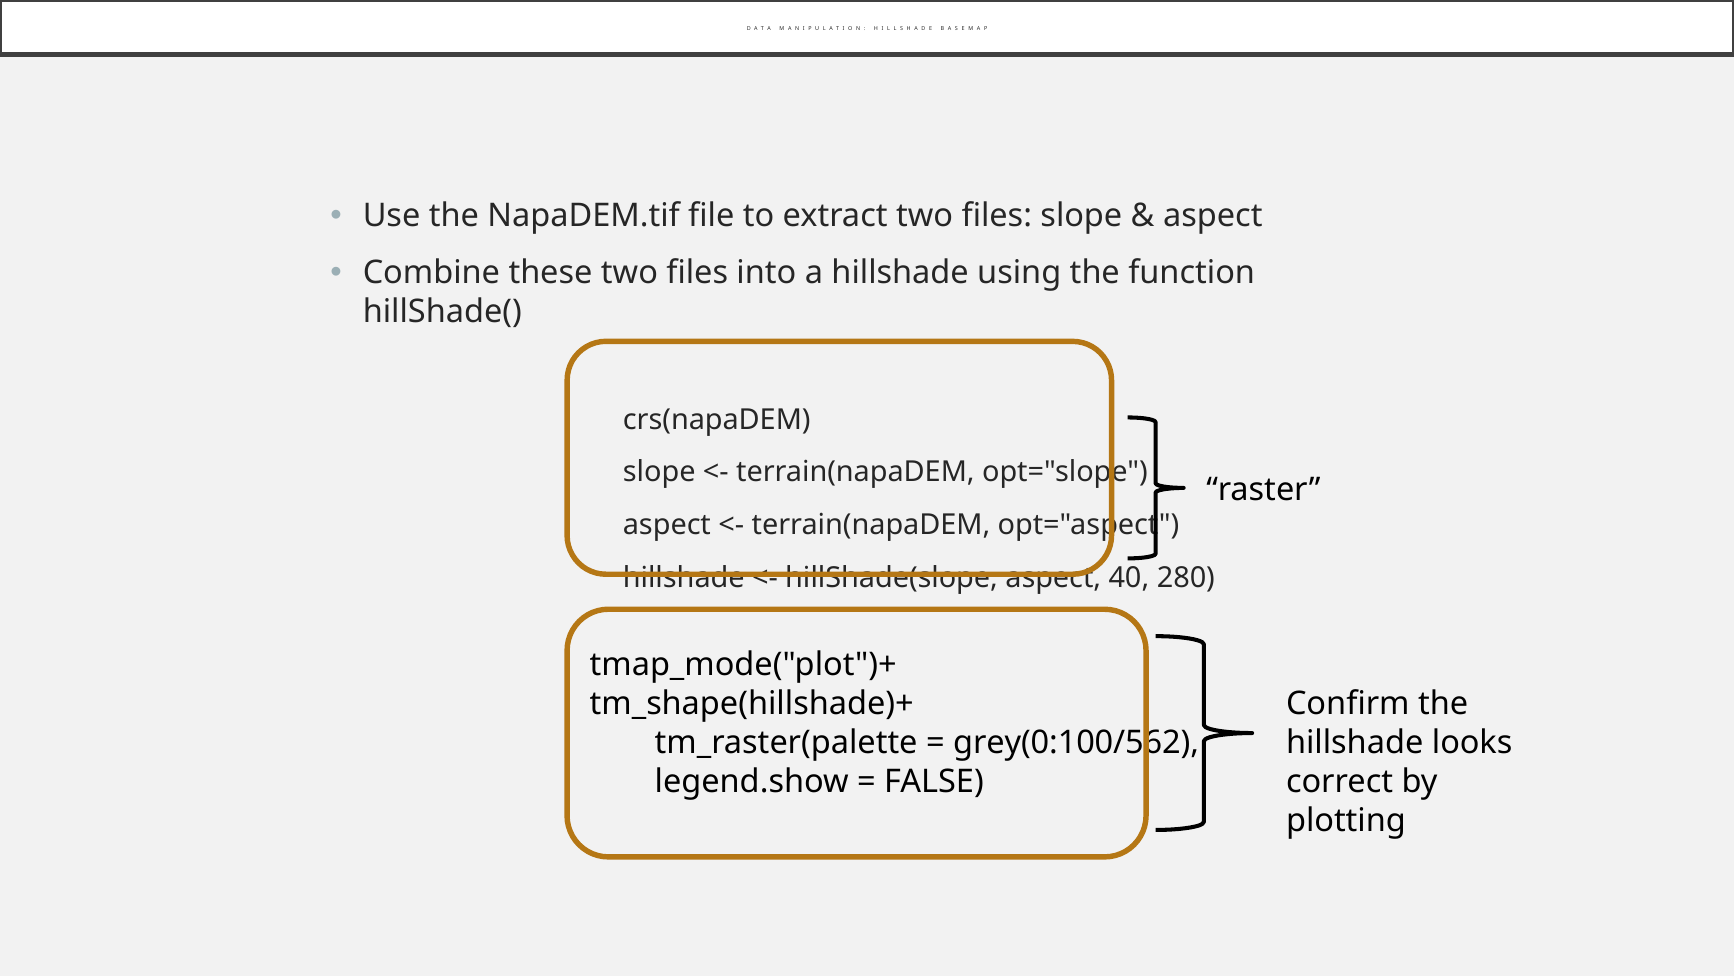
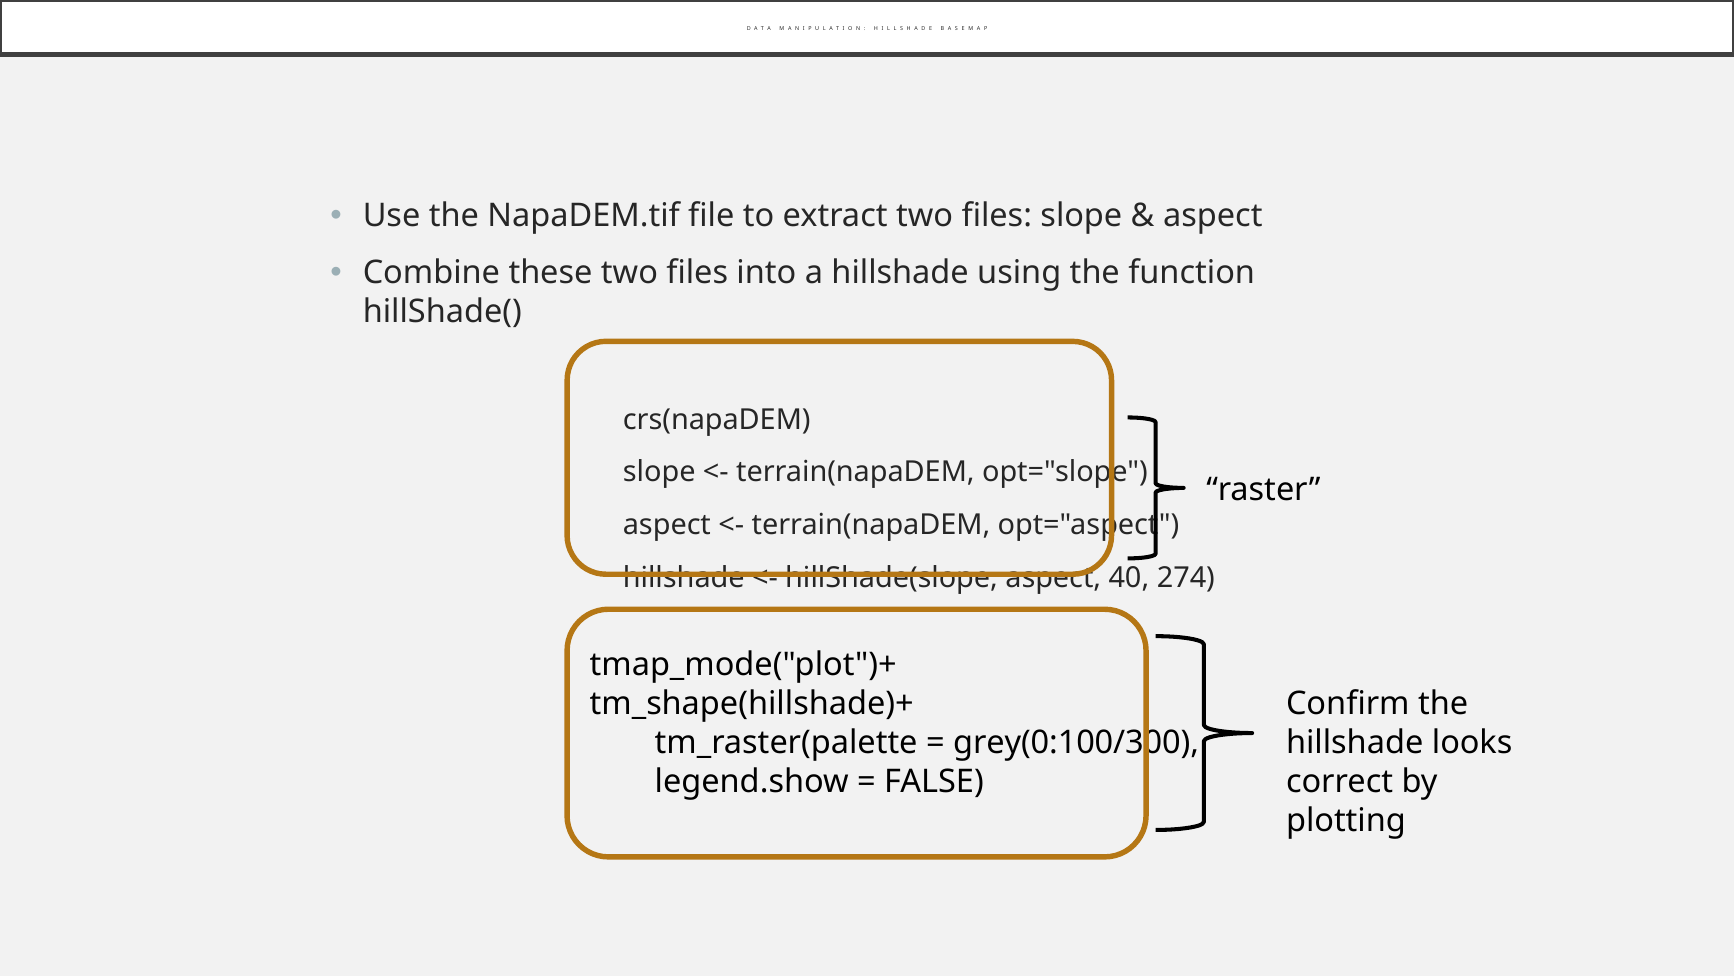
280: 280 -> 274 (1186, 578)
grey(0:100/562: grey(0:100/562 -> grey(0:100/300 (1076, 742)
